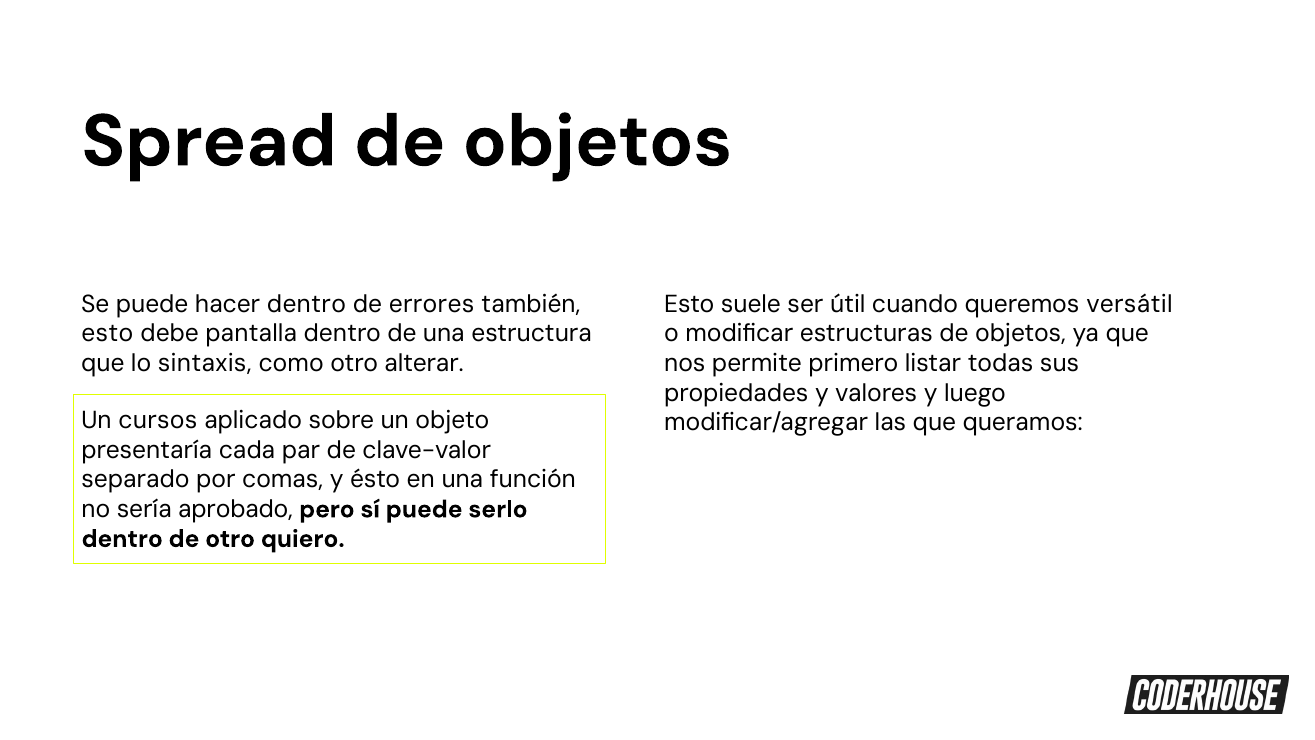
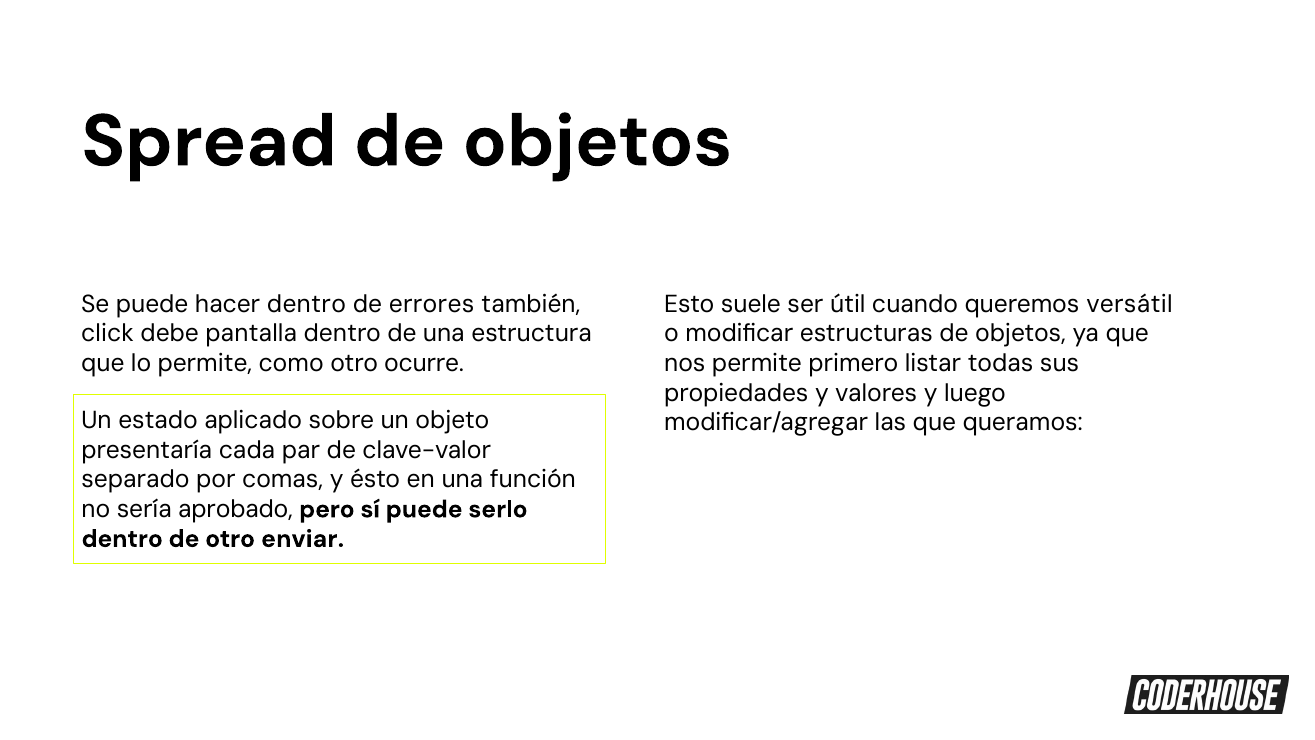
esto: esto -> click (108, 334)
lo sintaxis: sintaxis -> permite (205, 363)
alterar: alterar -> ocurre (424, 363)
cursos: cursos -> estado (158, 420)
quiero: quiero -> enviar (303, 539)
